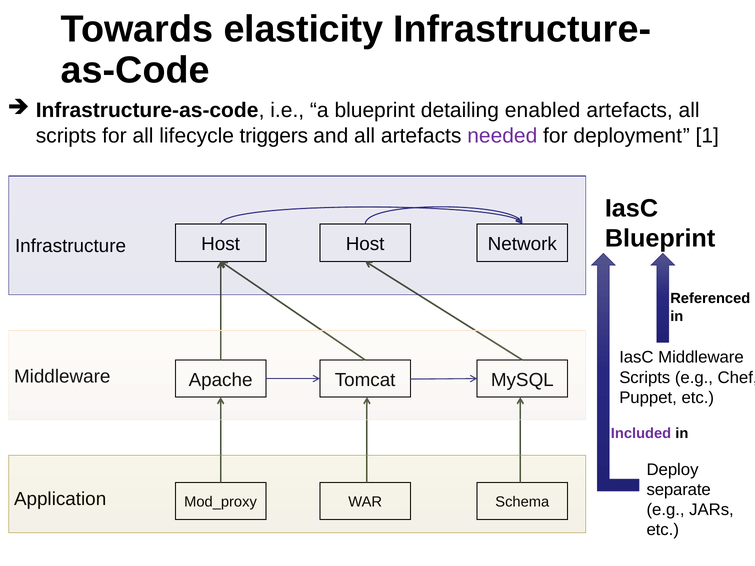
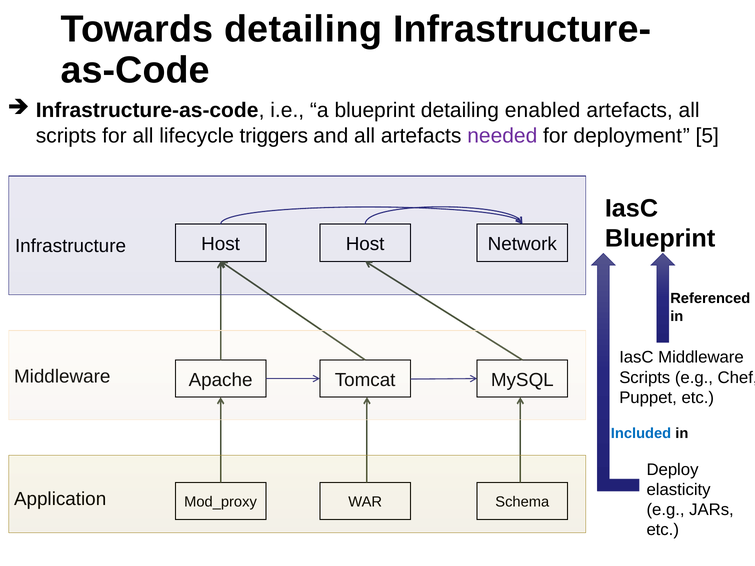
Towards elasticity: elasticity -> detailing (303, 29)
1: 1 -> 5 (707, 136)
Included colour: purple -> blue (641, 433)
separate: separate -> elasticity (679, 490)
